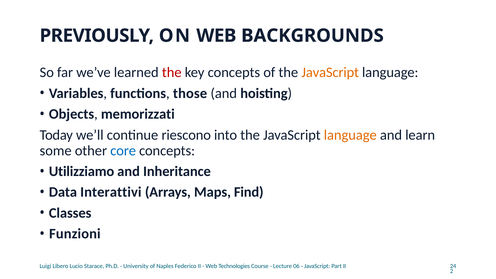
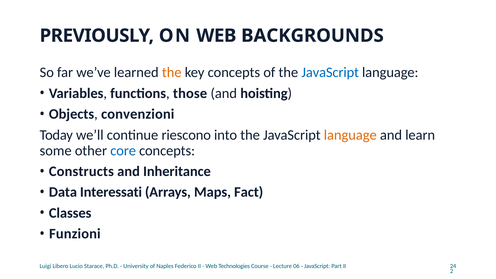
the colour: red -> orange (172, 73)
JavaScript colour: orange -> blue (330, 73)
memorizzati: memorizzati -> convenzioni (138, 114)
Utilizziamo: Utilizziamo -> Constructs (81, 171)
Interattivi: Interattivi -> Interessati (111, 192)
Find: Find -> Fact (249, 192)
